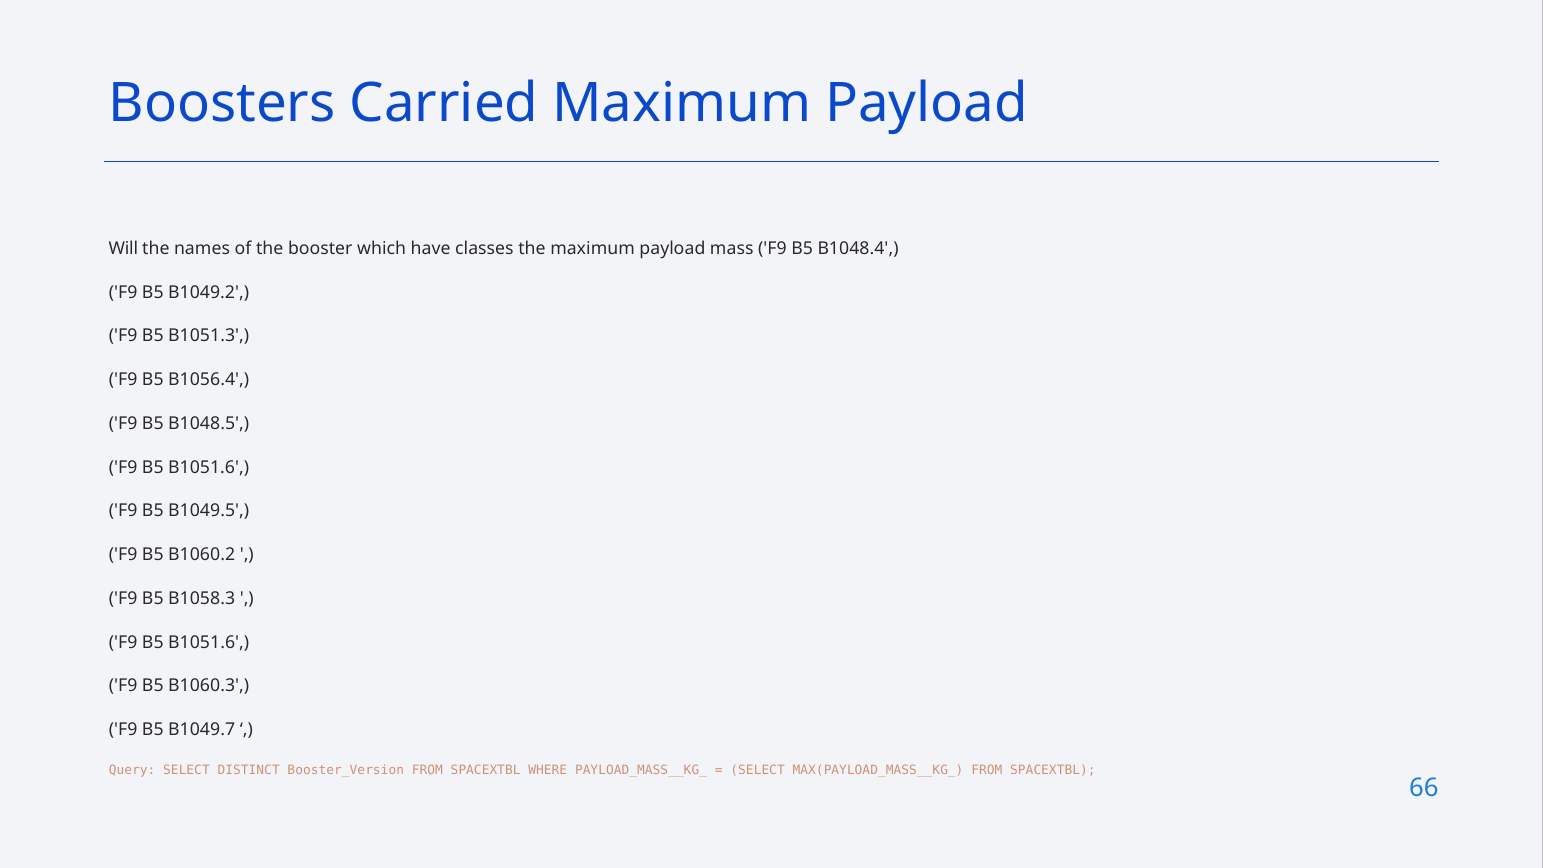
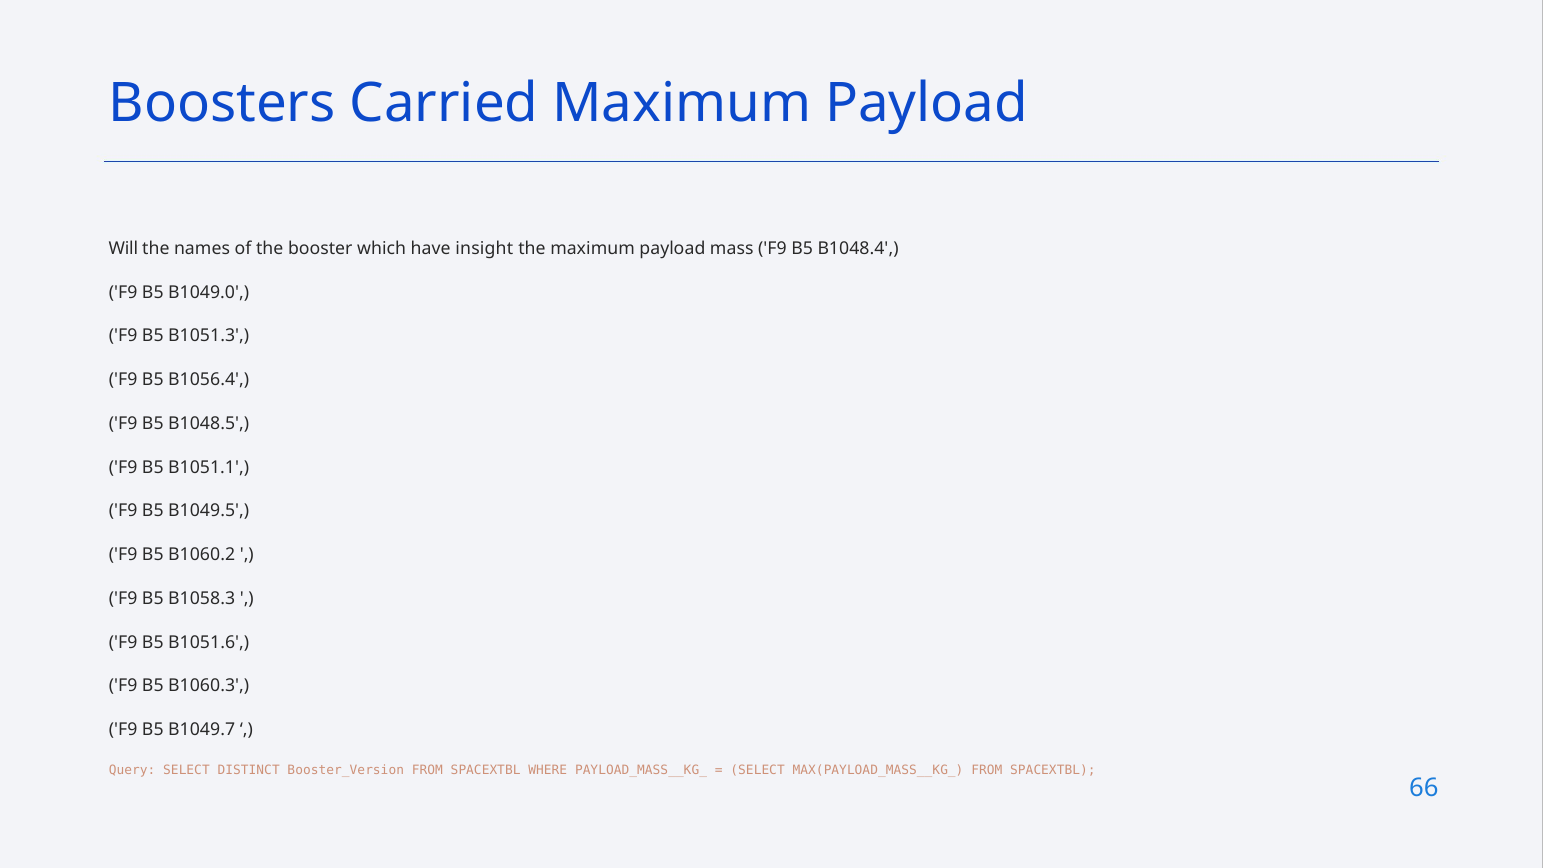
classes: classes -> insight (484, 249)
B1049.2: B1049.2 -> B1049.0 (209, 292)
B1051.6: B1051.6 -> B1051.1 (209, 467)
